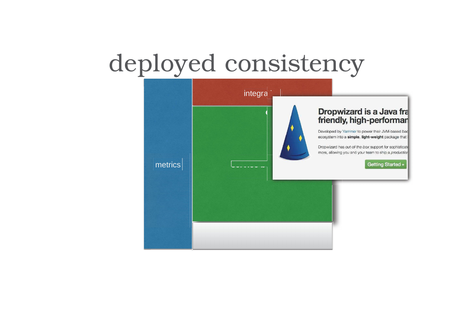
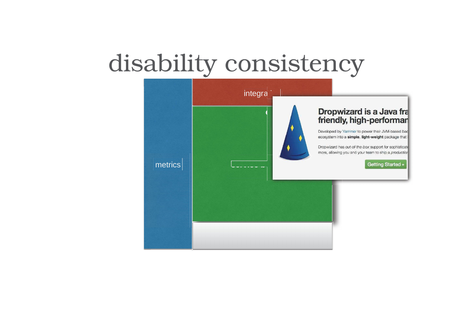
deployed: deployed -> disability (163, 63)
